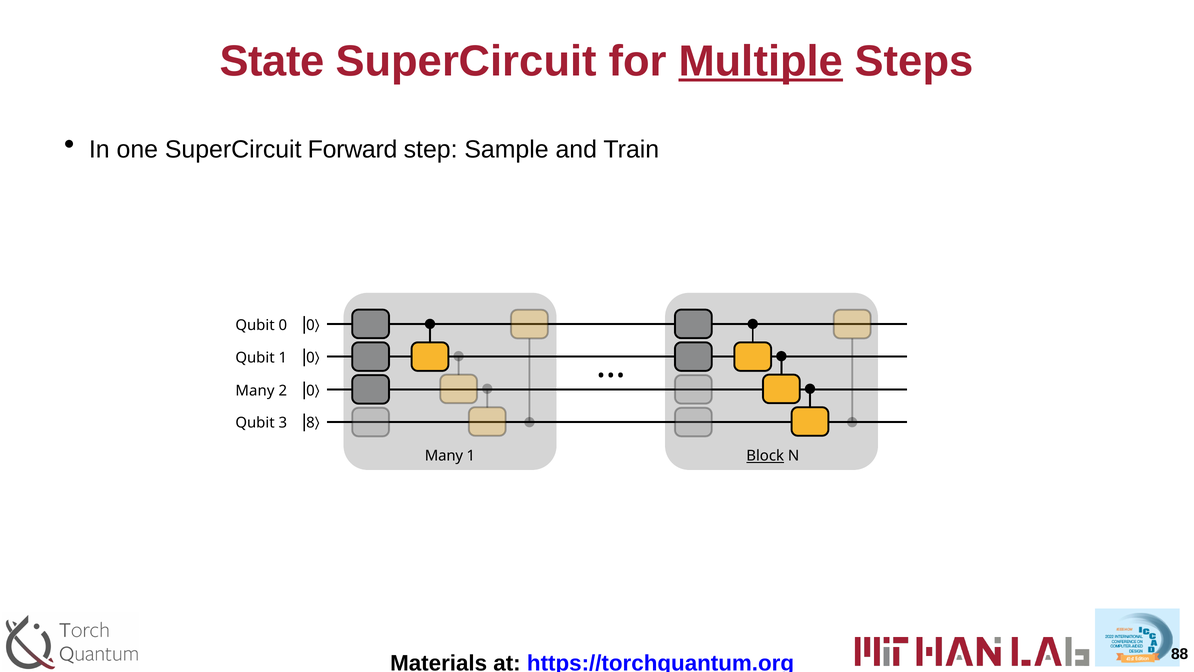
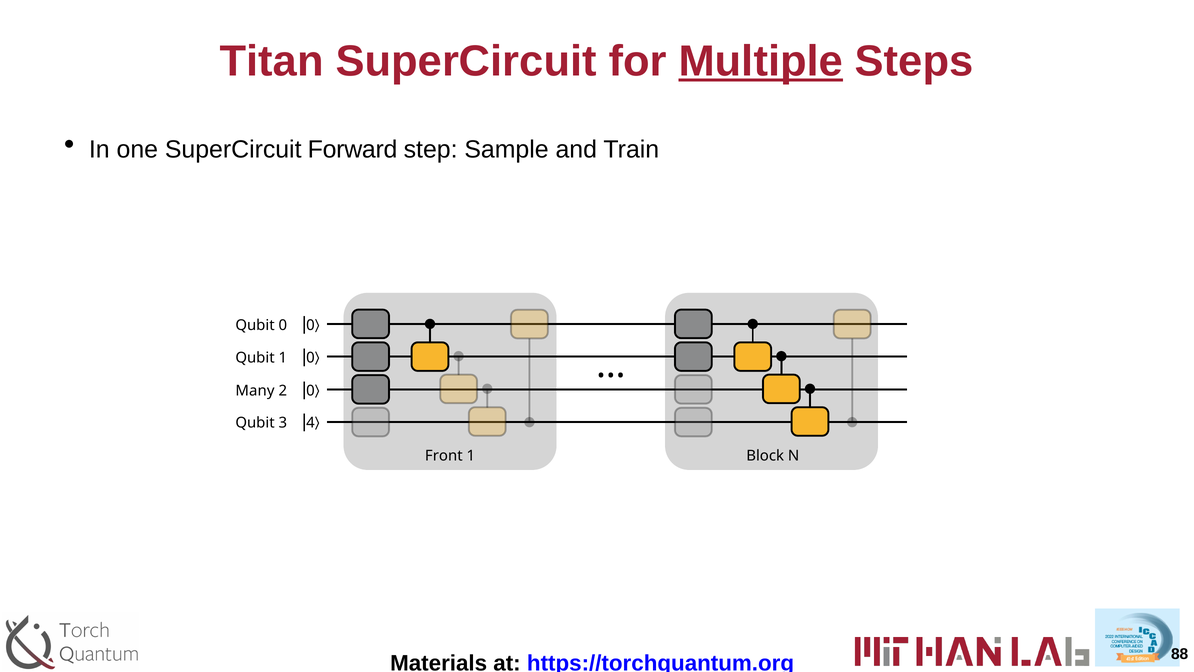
State: State -> Titan (272, 61)
8: 8 -> 4 (310, 423)
Many: Many -> Front (444, 456)
Block underline: present -> none (765, 456)
